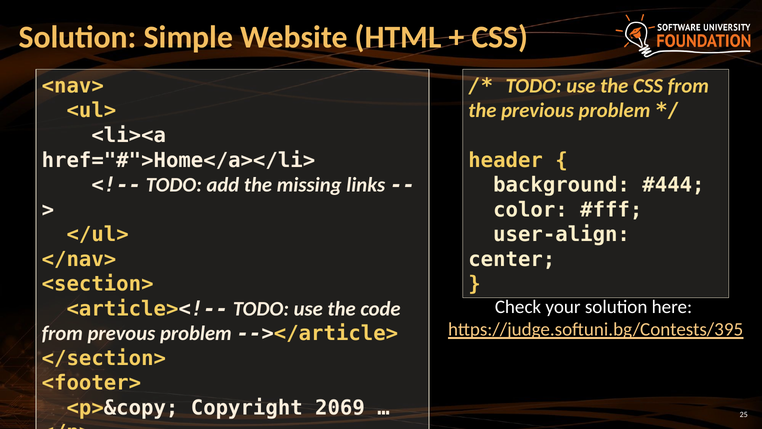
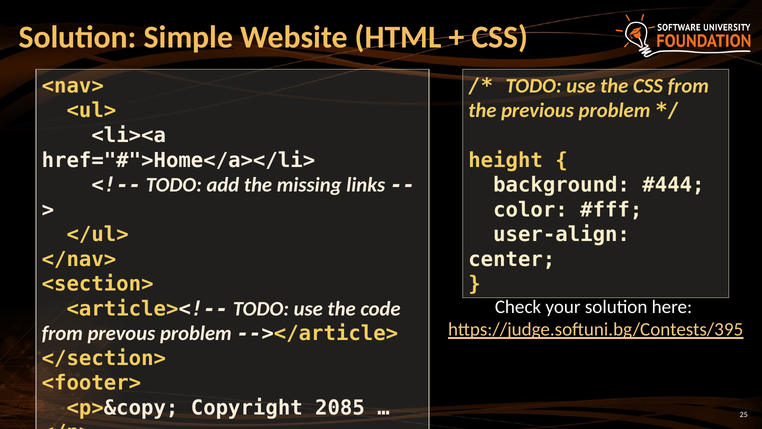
header: header -> height (506, 160)
2069: 2069 -> 2085 (340, 408)
